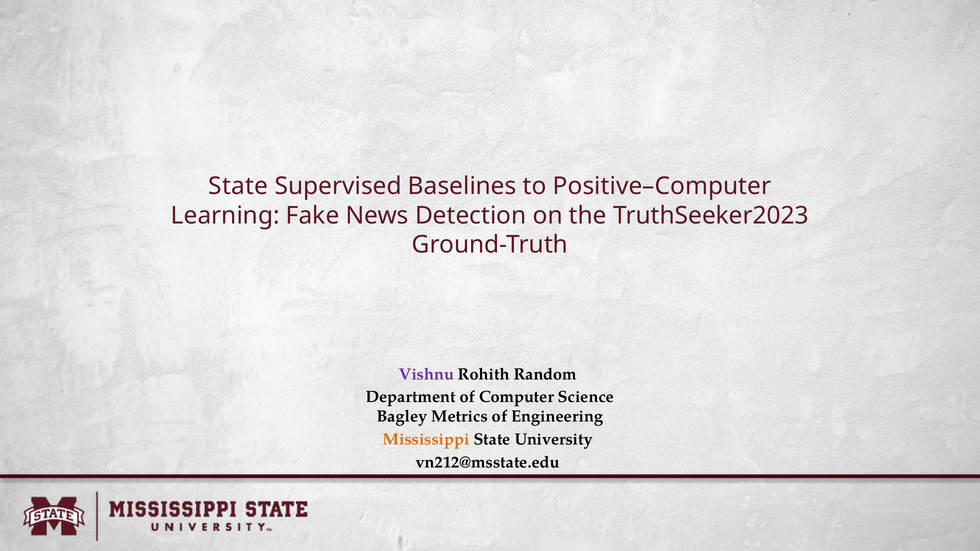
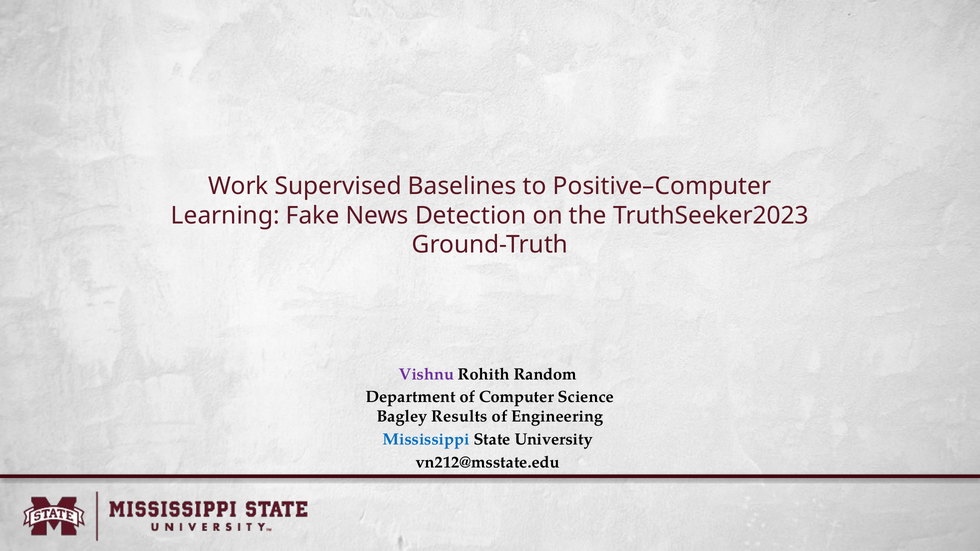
State: State -> Work (238, 186)
Metrics: Metrics -> Results (460, 417)
Mississippi colour: orange -> blue (426, 440)
